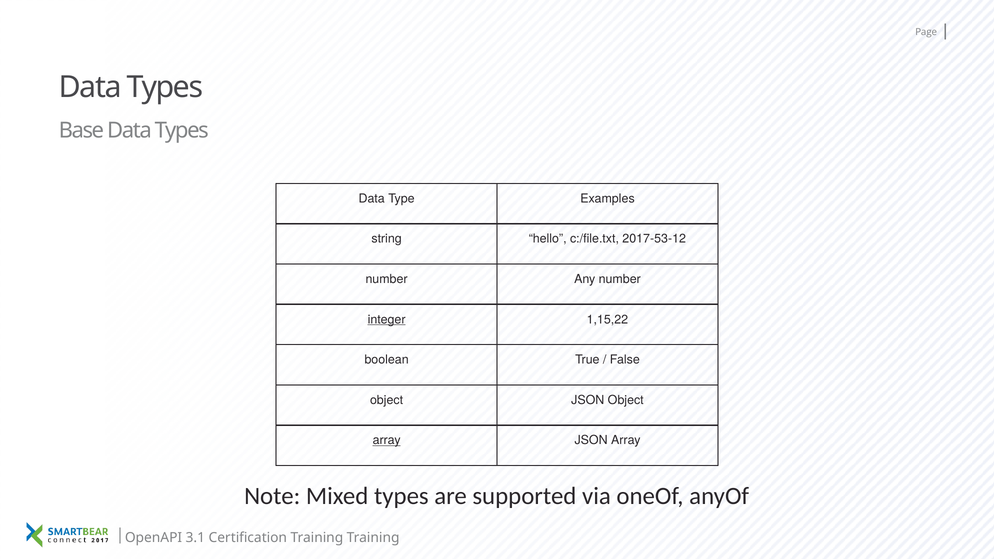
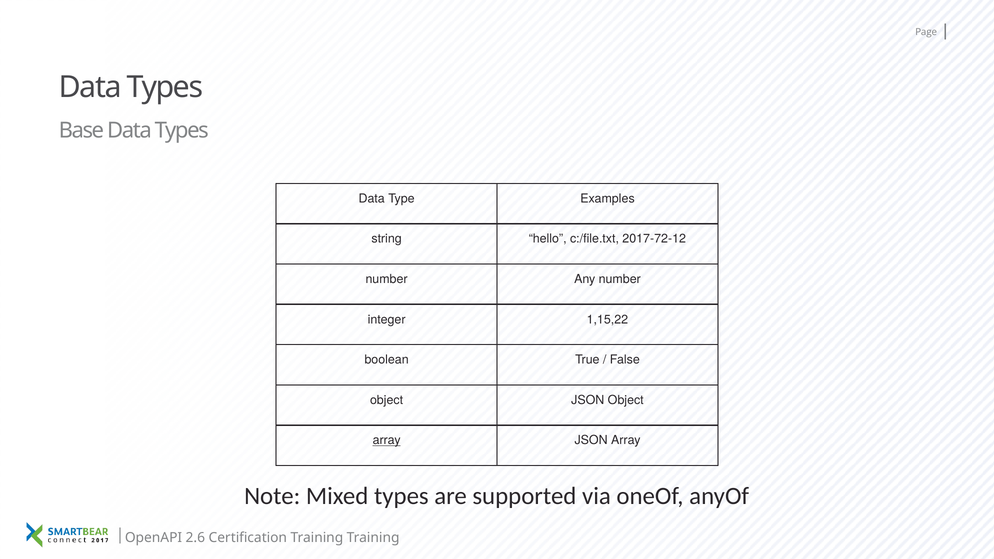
2017-53-12: 2017-53-12 -> 2017-72-12 (654, 239)
integer underline: present -> none (387, 319)
3.1: 3.1 -> 2.6 (195, 538)
